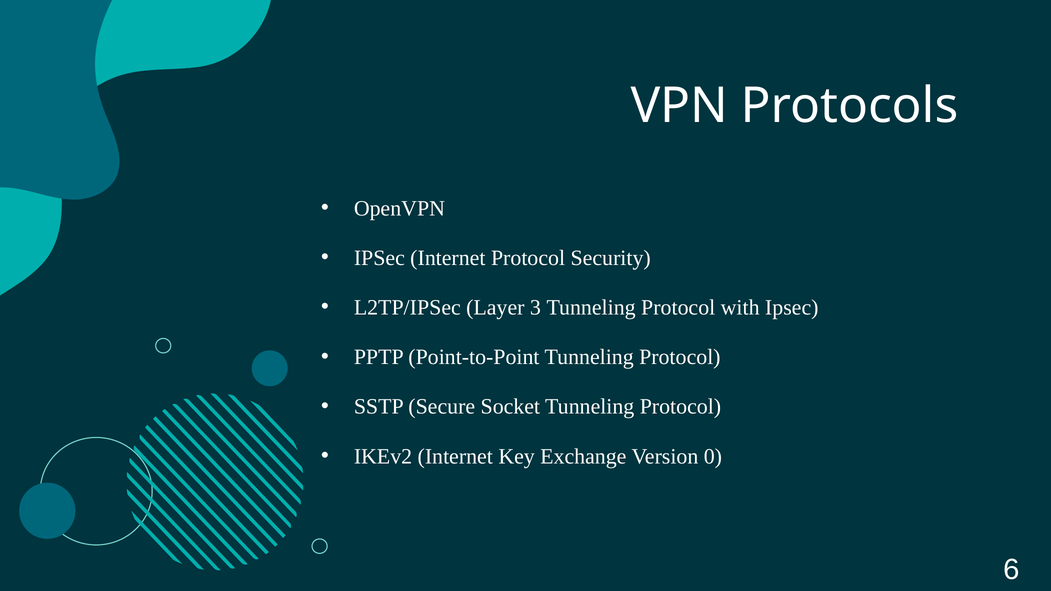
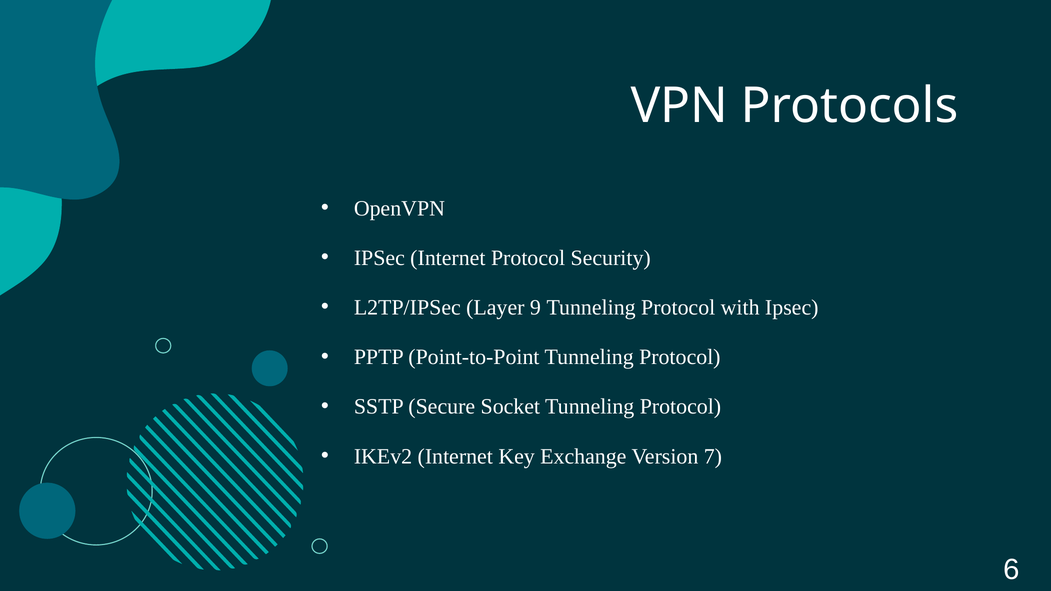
3: 3 -> 9 (535, 308)
0: 0 -> 7 (713, 456)
